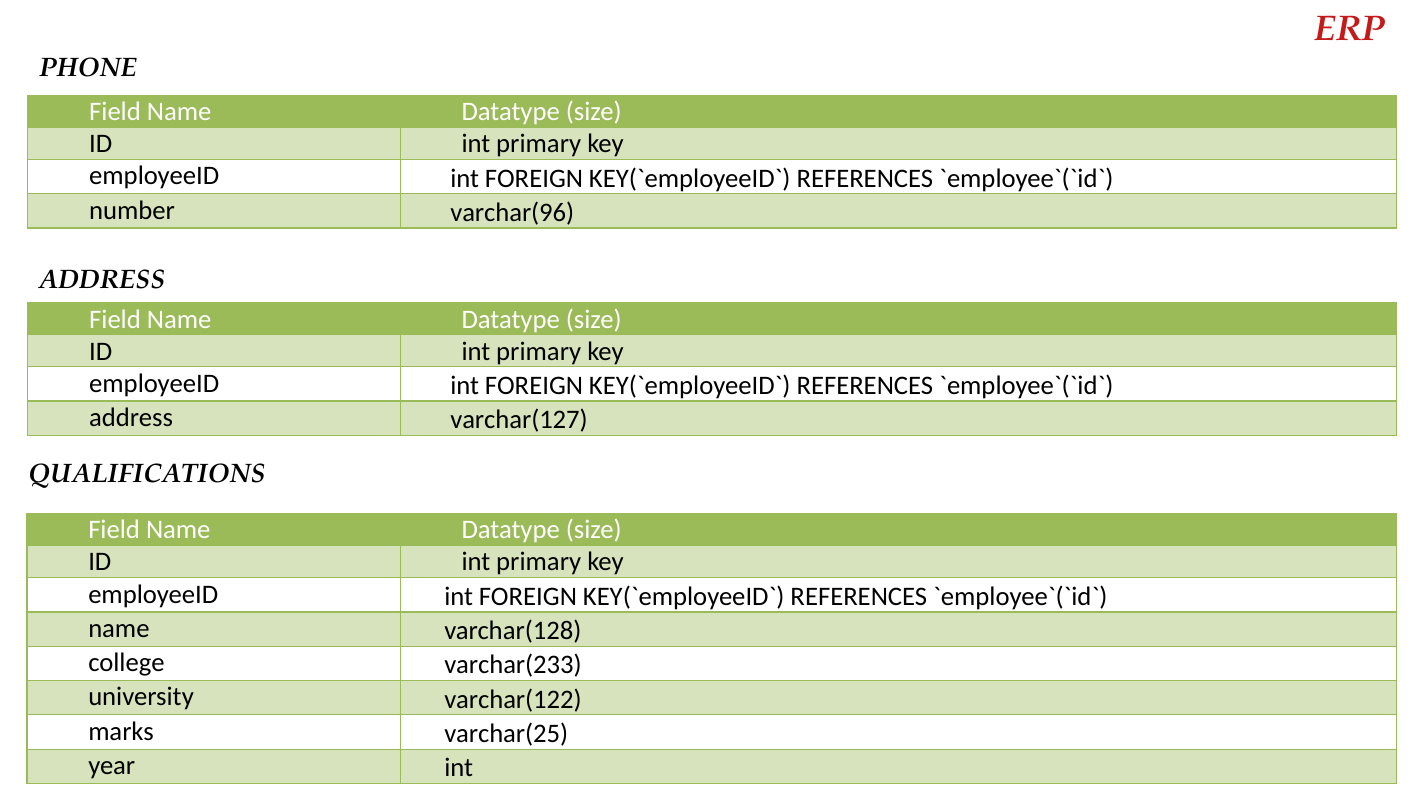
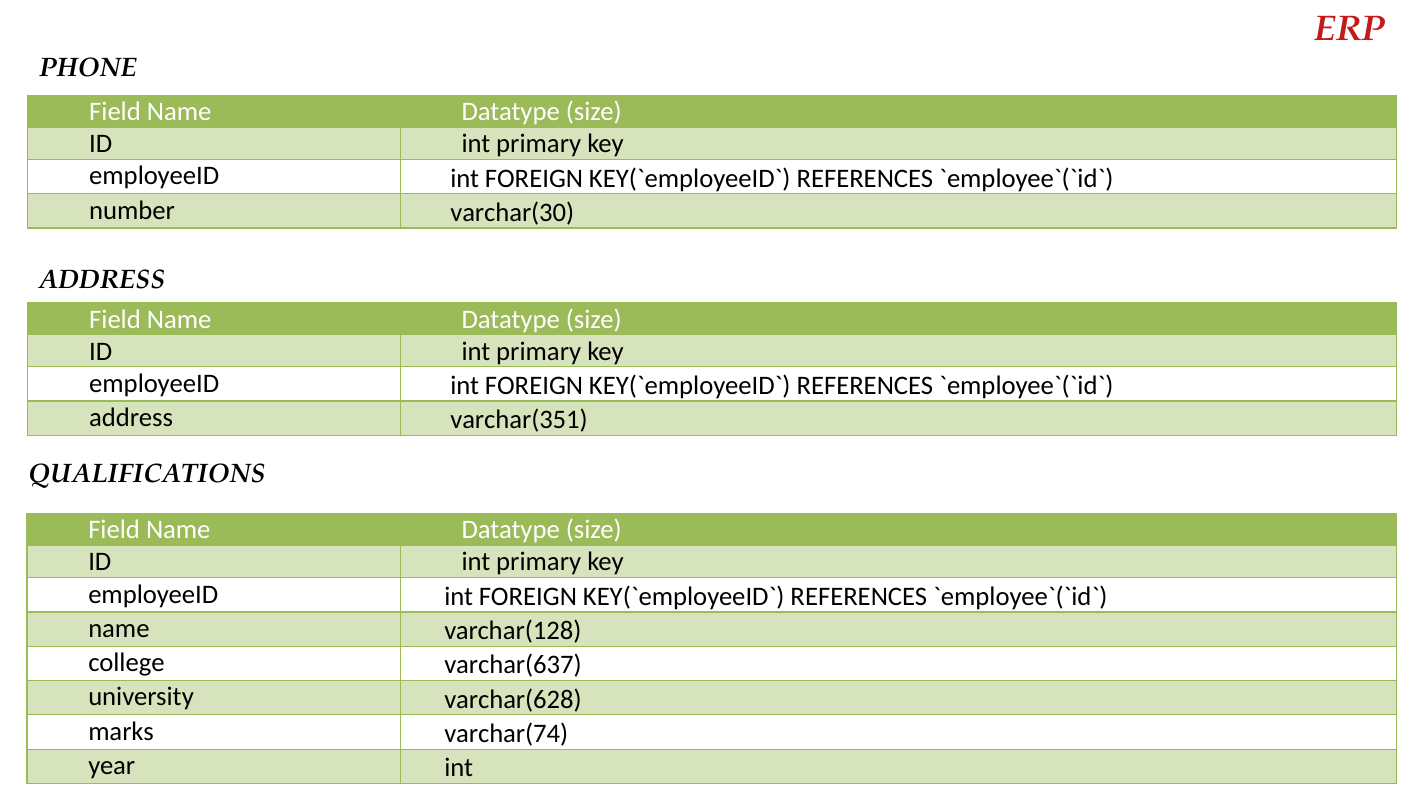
varchar(96: varchar(96 -> varchar(30 (512, 212)
varchar(127: varchar(127 -> varchar(351 (519, 420)
varchar(233: varchar(233 -> varchar(637 (513, 665)
varchar(122: varchar(122 -> varchar(628 (513, 699)
varchar(25: varchar(25 -> varchar(74 (506, 733)
